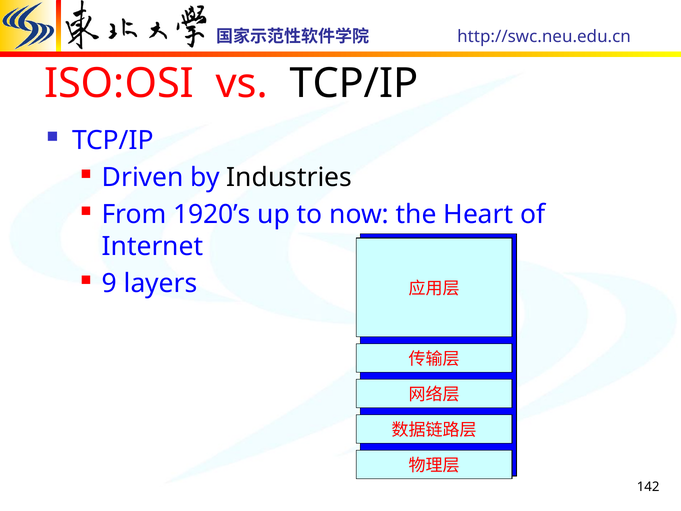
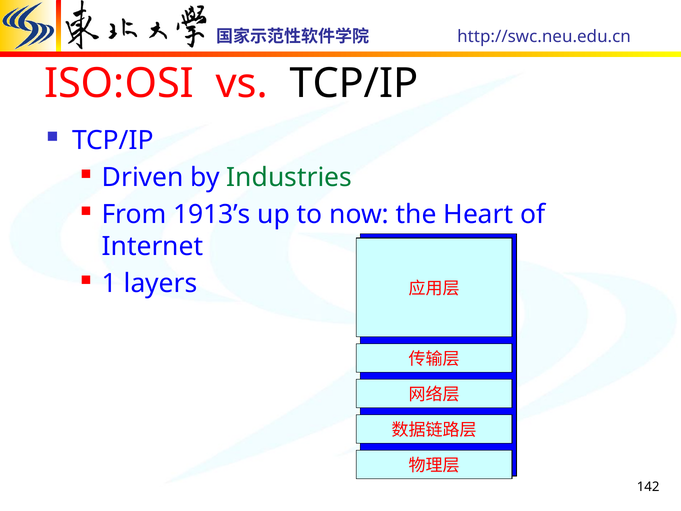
Industries colour: black -> green (289, 177)
1920’s: 1920’s -> 1913’s (212, 215)
9: 9 -> 1 (109, 283)
